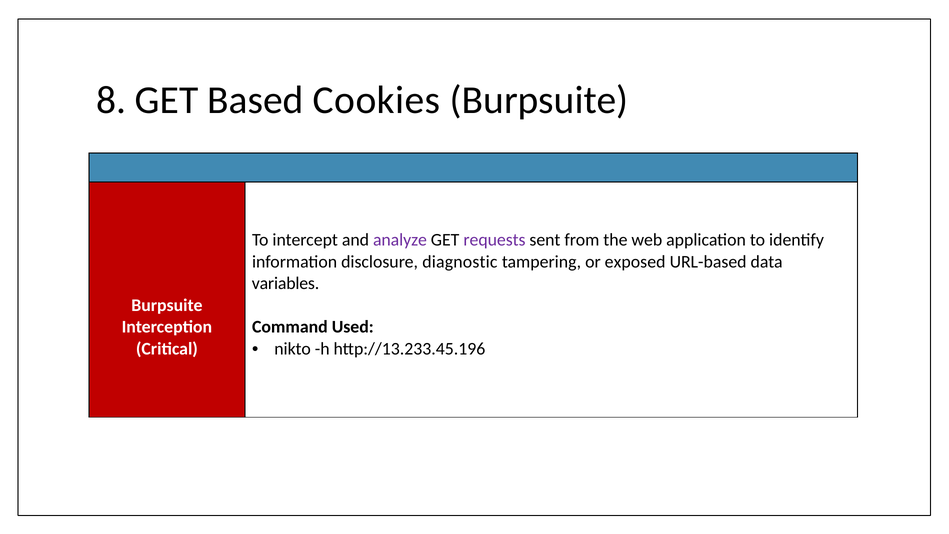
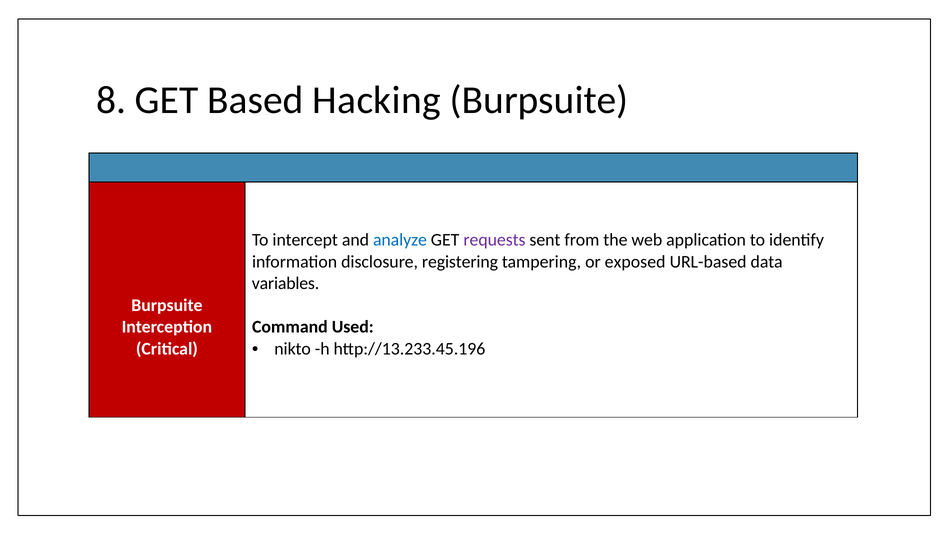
Cookies: Cookies -> Hacking (377, 100)
analyze colour: purple -> blue (400, 240)
diagnostic: diagnostic -> registering (460, 262)
